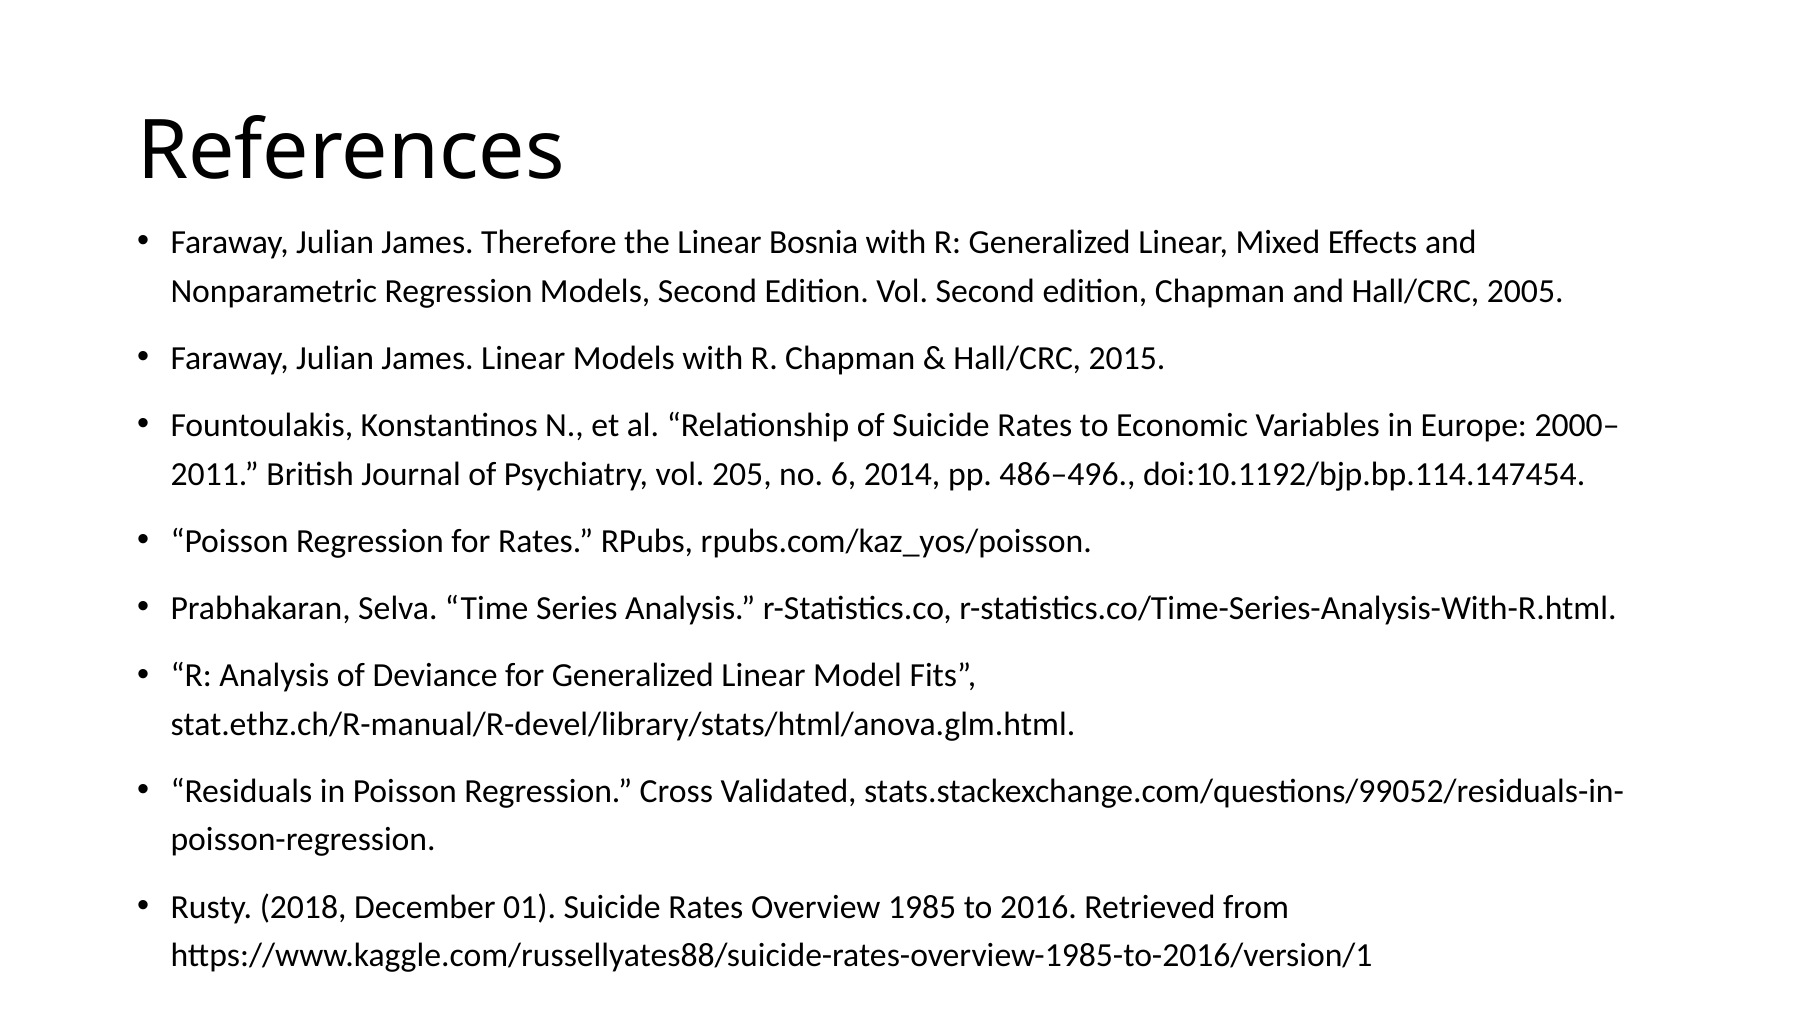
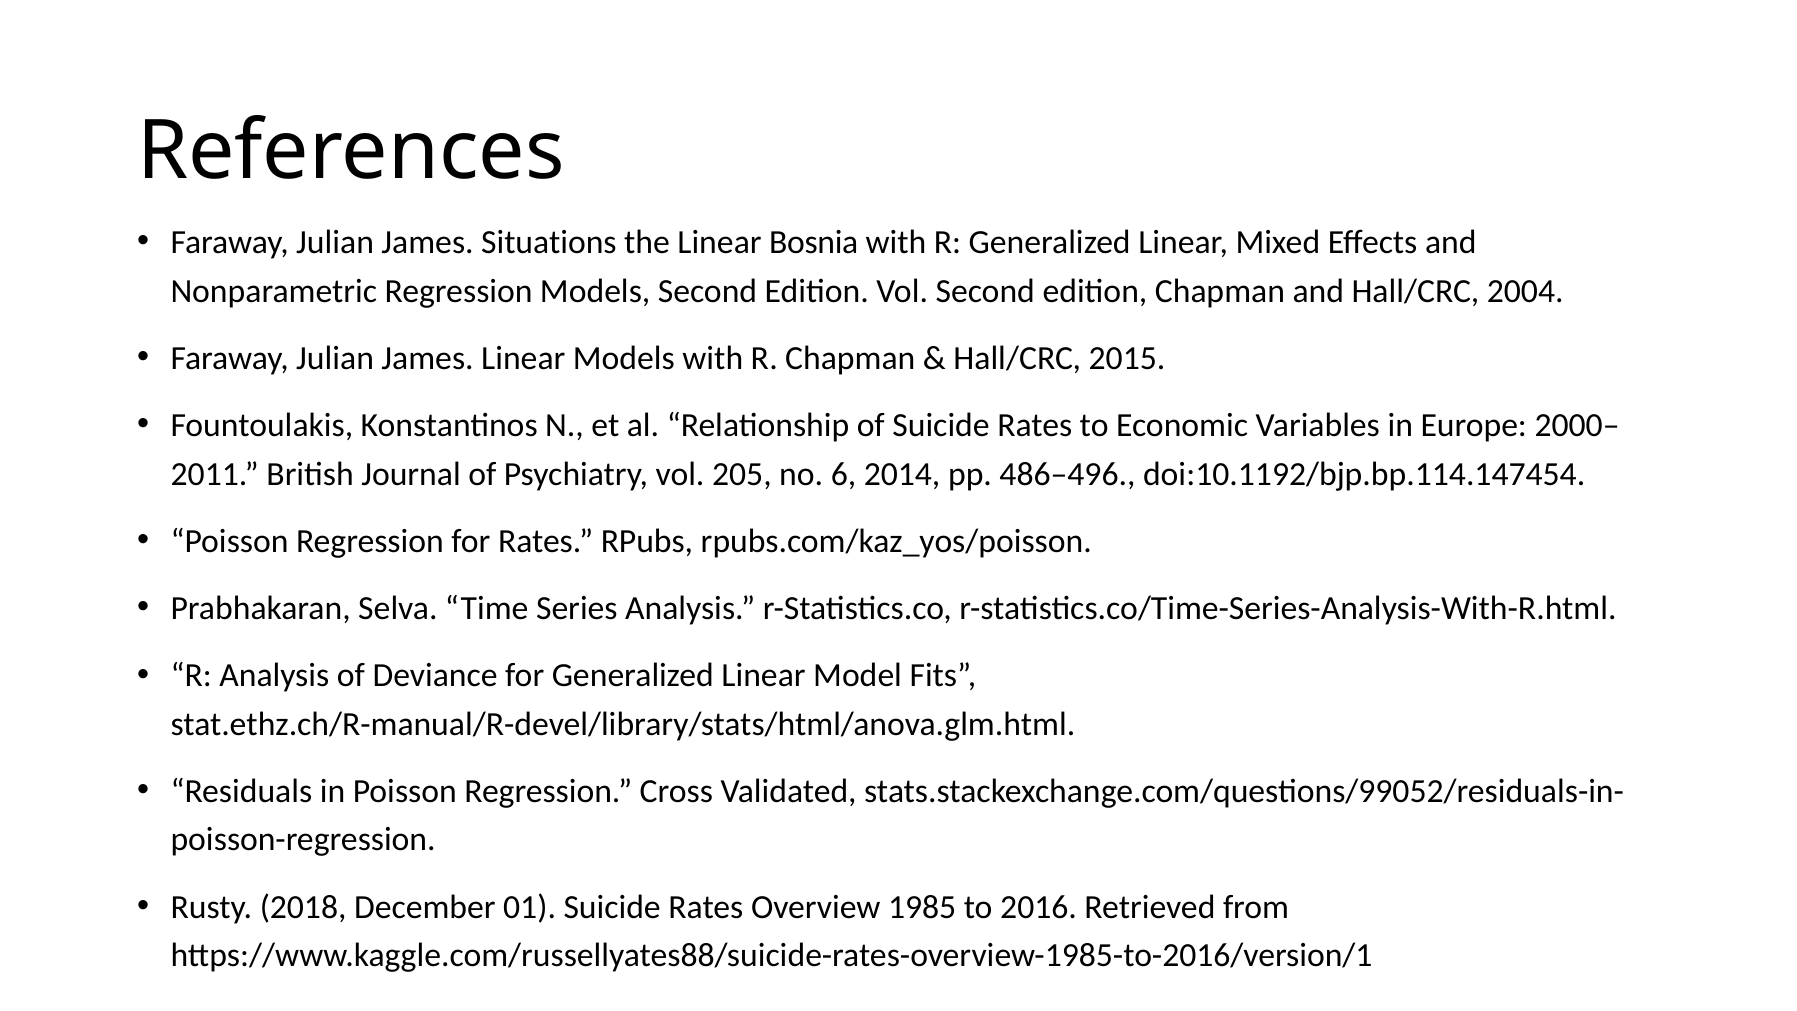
Therefore: Therefore -> Situations (549, 242)
2005: 2005 -> 2004 (1525, 291)
